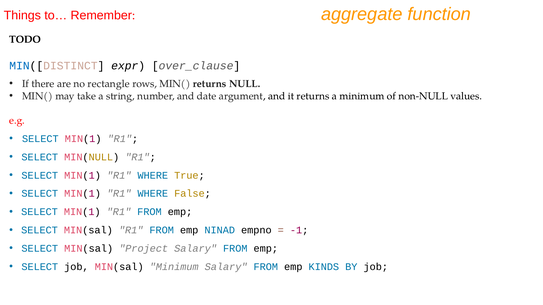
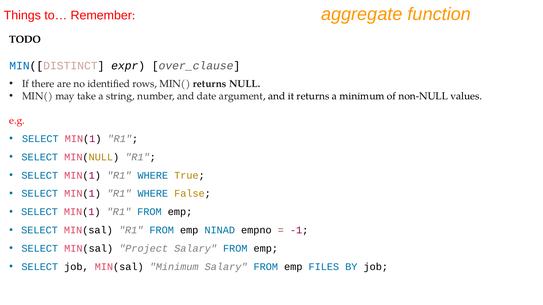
rectangle: rectangle -> identified (109, 84)
KINDS: KINDS -> FILES (324, 267)
